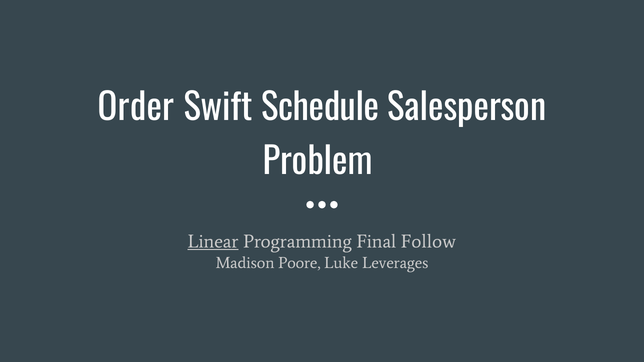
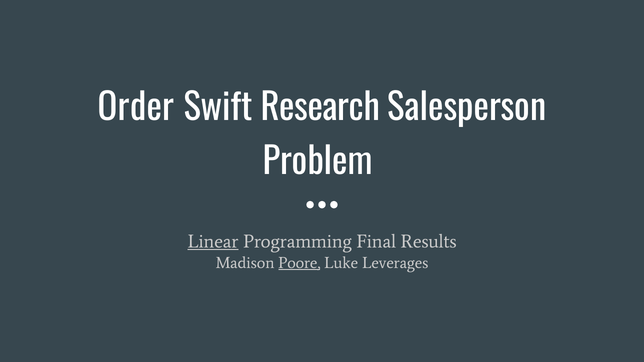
Schedule: Schedule -> Research (320, 108)
Follow: Follow -> Results (429, 242)
Poore underline: none -> present (299, 263)
